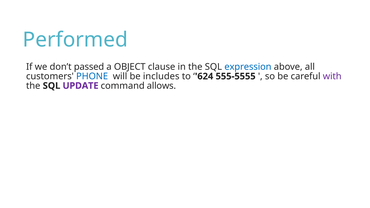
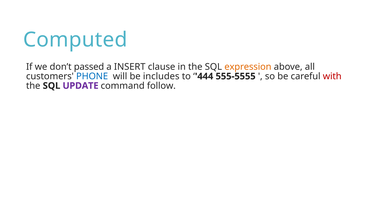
Performed: Performed -> Computed (75, 40)
OBJECT: OBJECT -> INSERT (130, 67)
expression colour: blue -> orange (248, 67)
624: 624 -> 444 (204, 76)
with colour: purple -> red (332, 76)
allows: allows -> follow (161, 86)
